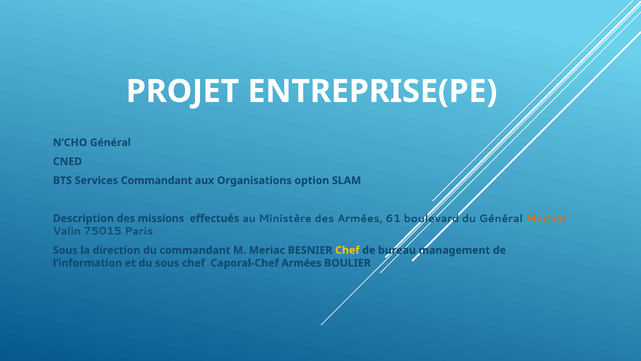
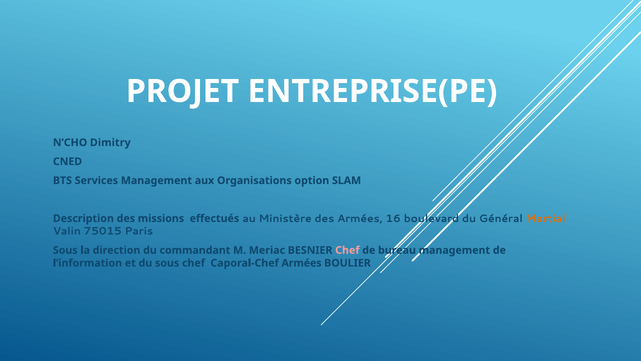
N’CHO Général: Général -> Dimitry (110, 142)
Services Commandant: Commandant -> Management (156, 180)
61: 61 -> 16 (393, 218)
Chef colour: yellow -> pink (347, 250)
